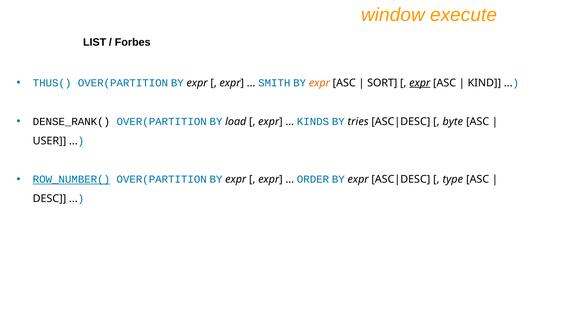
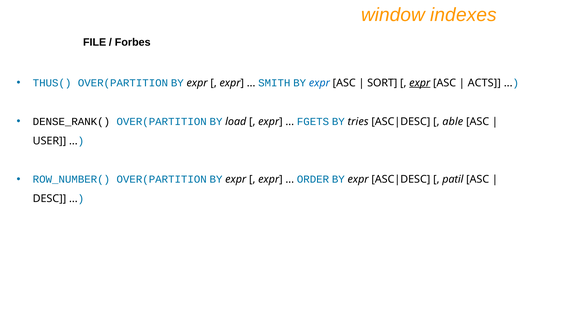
execute: execute -> indexes (463, 15)
LIST: LIST -> FILE (95, 42)
expr colour: orange -> blue (319, 83)
KIND: KIND -> ACTS (484, 83)
KINDS: KINDS -> FGETS (313, 122)
byte: byte -> able (453, 122)
ROW_NUMBER( underline: present -> none (71, 180)
type: type -> patil (453, 180)
